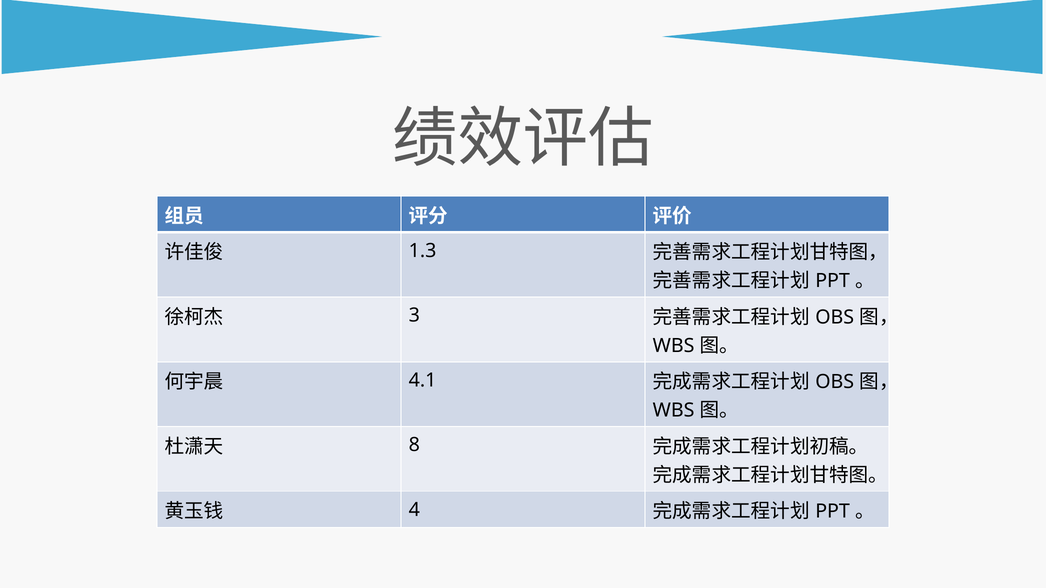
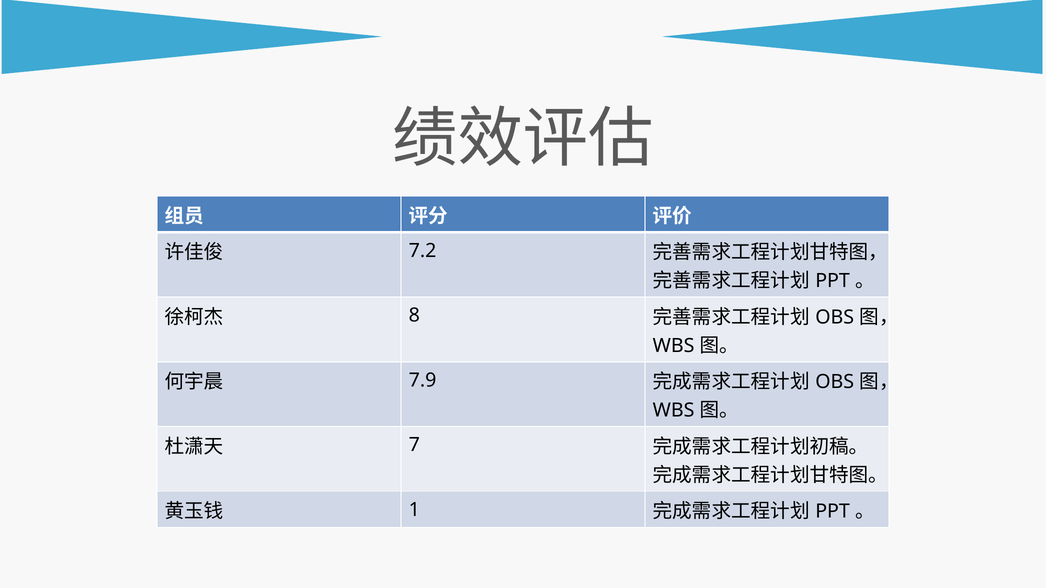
1.3: 1.3 -> 7.2 (423, 251)
3: 3 -> 8 (414, 316)
4.1: 4.1 -> 7.9 (423, 380)
8: 8 -> 7 (414, 445)
4: 4 -> 1 (414, 510)
